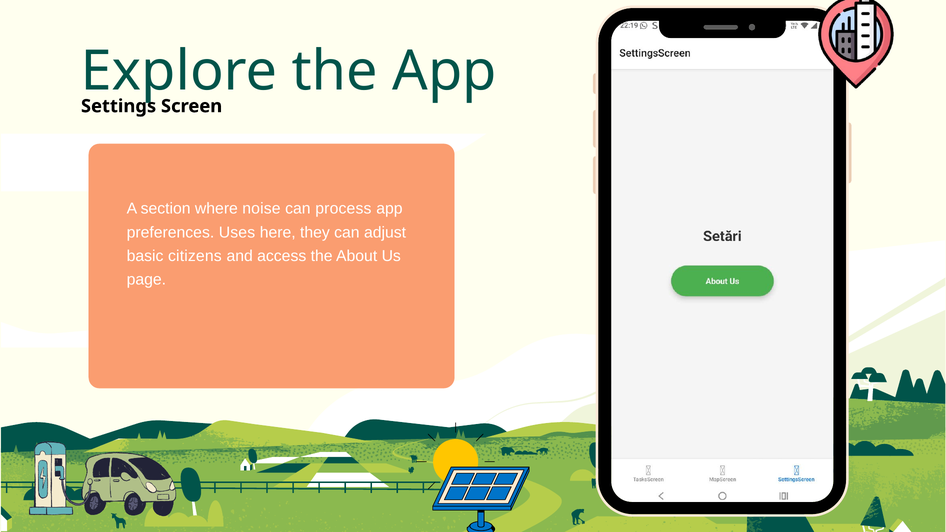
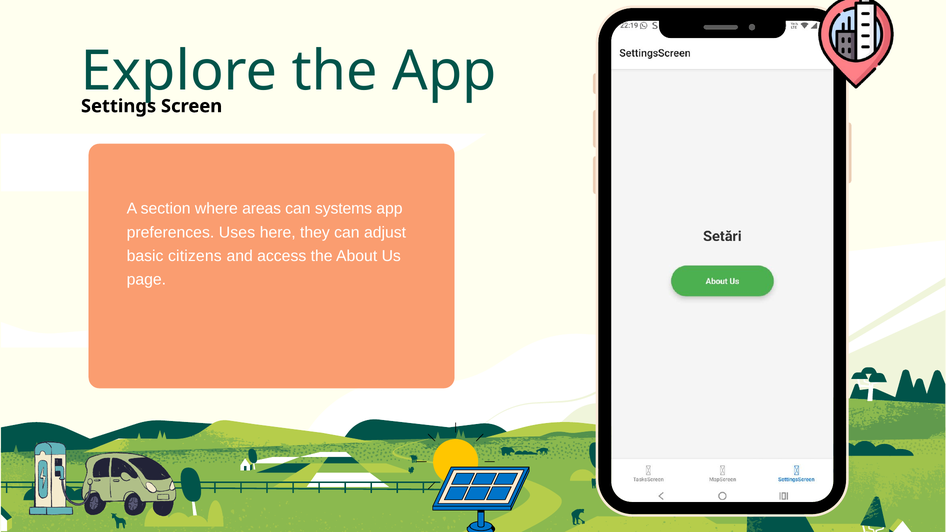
noise: noise -> areas (262, 209)
process: process -> systems (344, 209)
